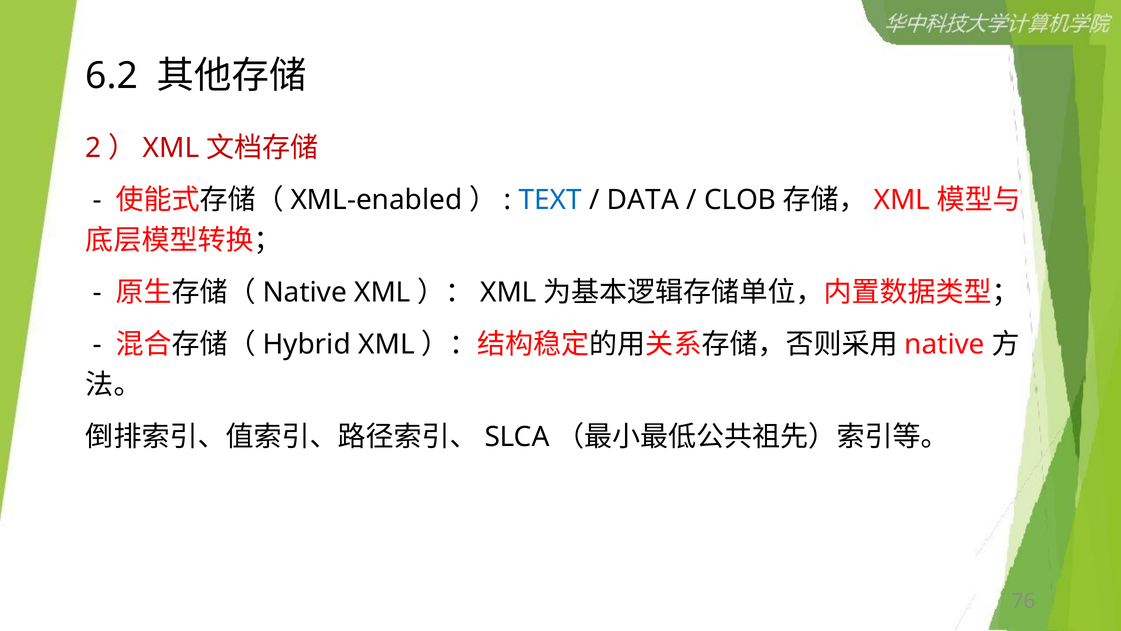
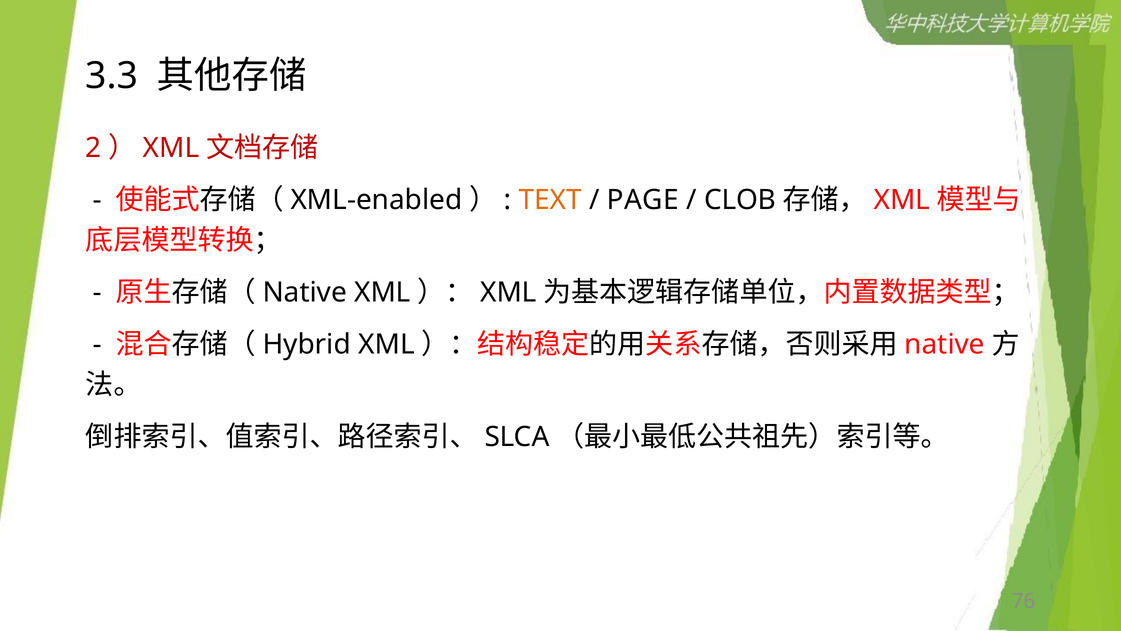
6.2: 6.2 -> 3.3 (112, 76)
TEXT colour: blue -> orange (550, 200)
DATA: DATA -> PAGE (643, 200)
